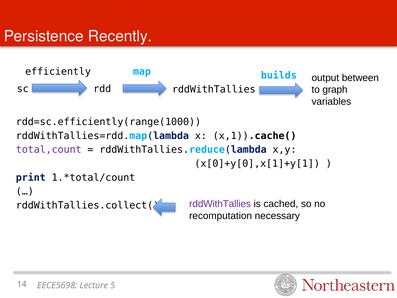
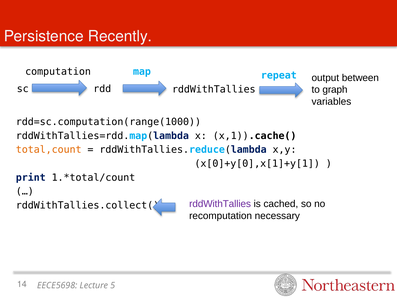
efficiently: efficiently -> computation (58, 71)
builds: builds -> repeat (279, 75)
rdd=sc.efficiently(range(1000: rdd=sc.efficiently(range(1000 -> rdd=sc.computation(range(1000 (108, 122)
total,count colour: purple -> orange (49, 150)
